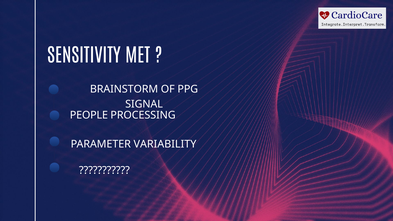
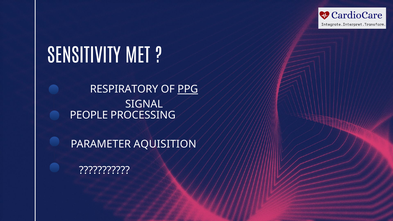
BRAINSTORM: BRAINSTORM -> RESPIRATORY (124, 89)
PPG underline: none -> present (188, 89)
VARIABILITY: VARIABILITY -> AQUISITION (165, 144)
